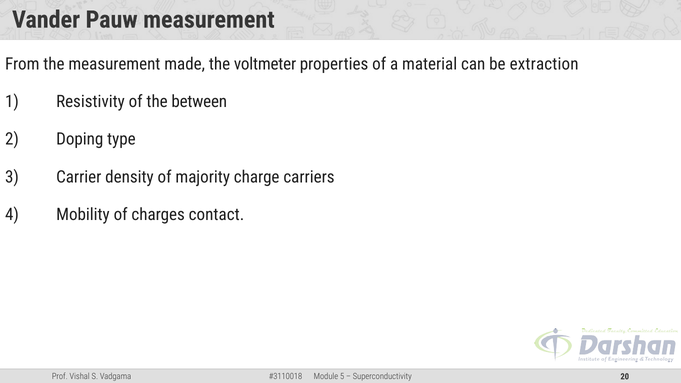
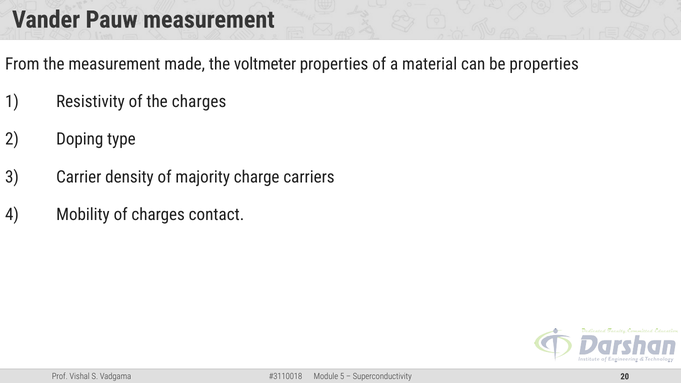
be extraction: extraction -> properties (544, 64)
the between: between -> charges (199, 102)
